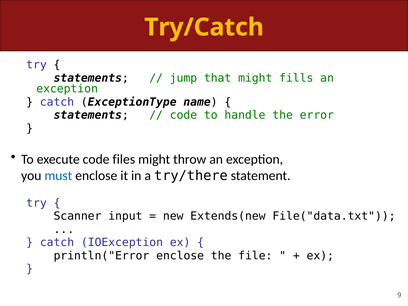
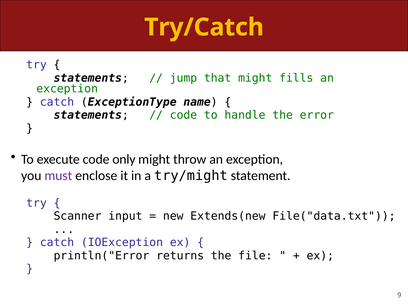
files: files -> only (124, 159)
must colour: blue -> purple (58, 176)
try/there: try/there -> try/might (191, 176)
println("Error enclose: enclose -> returns (180, 256)
